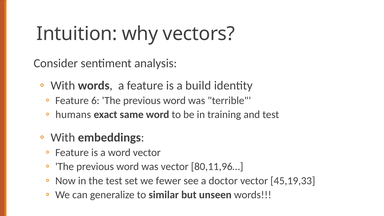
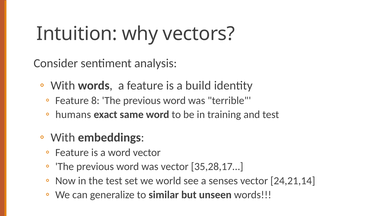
6: 6 -> 8 (95, 101)
80,11,96…: 80,11,96… -> 35,28,17… (217, 167)
fewer: fewer -> world (168, 181)
doctor: doctor -> senses (223, 181)
45,19,33: 45,19,33 -> 24,21,14 (293, 181)
